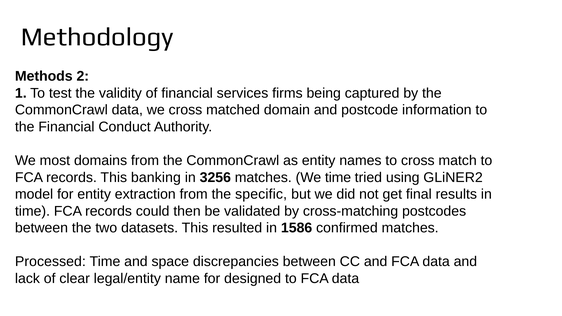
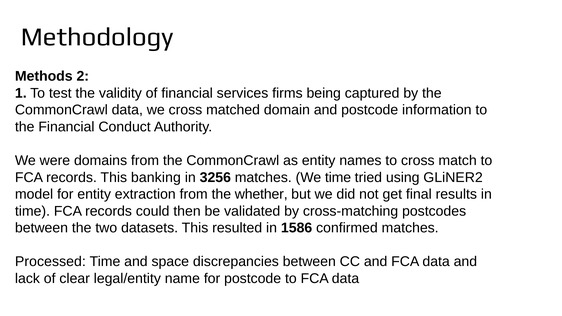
most: most -> were (55, 161)
specific: specific -> whether (261, 194)
for designed: designed -> postcode (253, 279)
